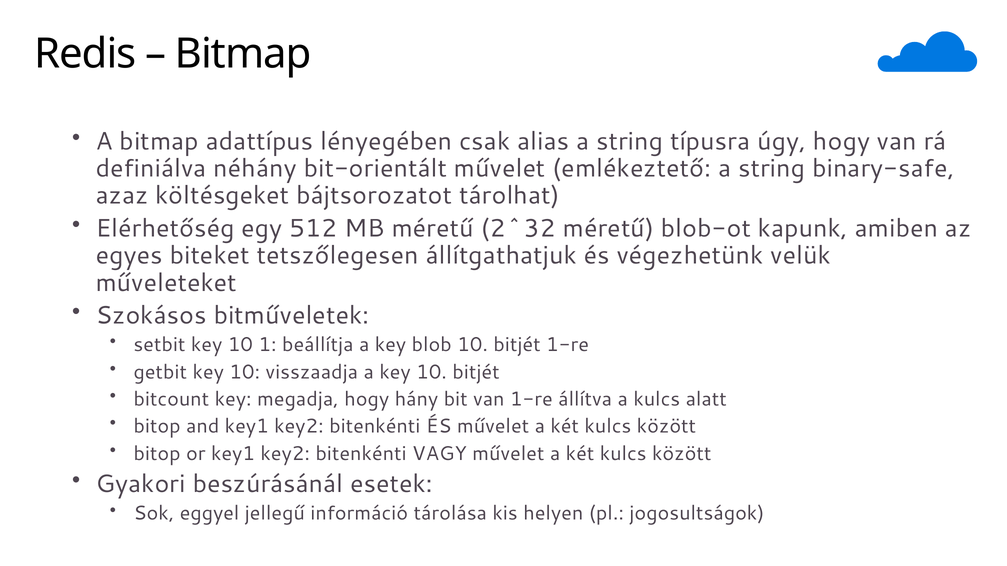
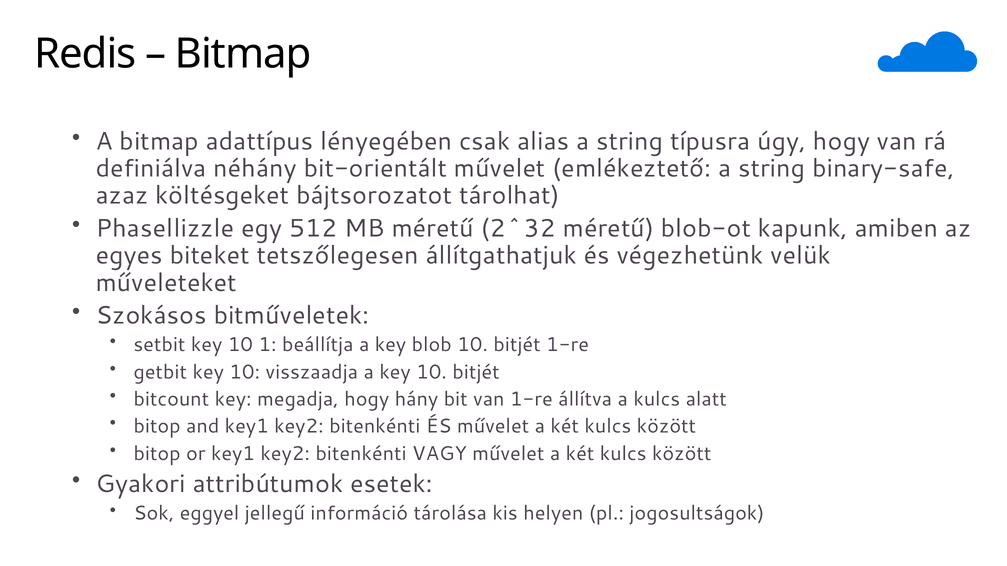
Elérhetőség: Elérhetőség -> Phasellizzle (165, 229)
beszúrásánál: beszúrásánál -> attribútumok (268, 484)
